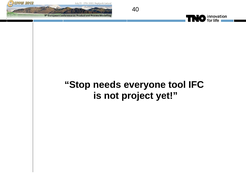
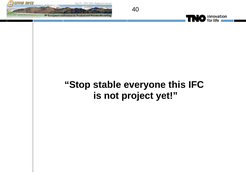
needs: needs -> stable (107, 85)
tool: tool -> this (177, 85)
